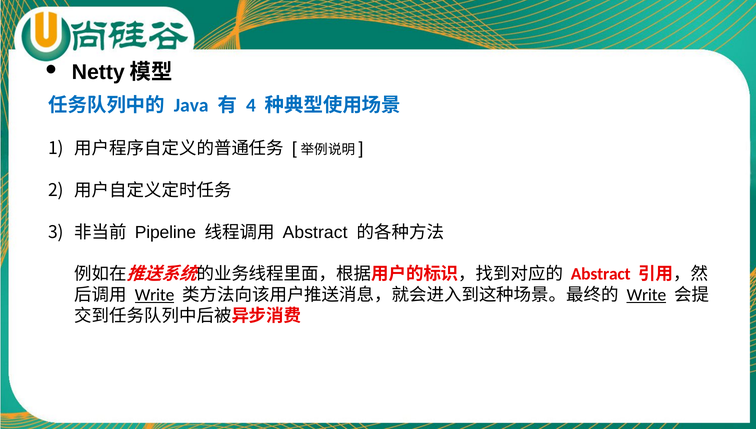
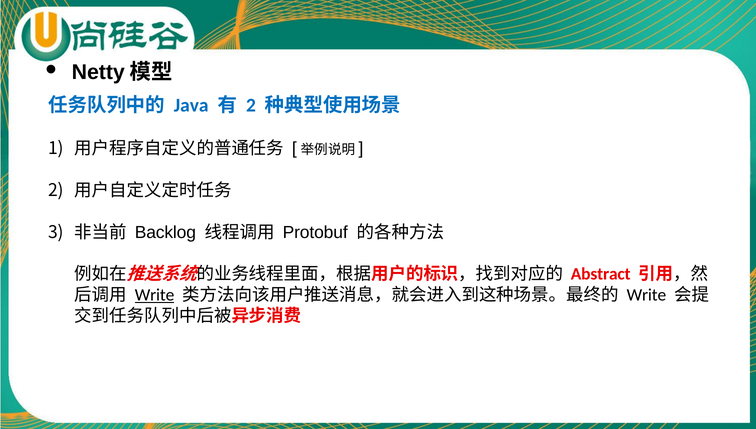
4: 4 -> 2 (251, 106)
Pipeline: Pipeline -> Backlog (165, 232)
Abstract: Abstract -> Protobuf (315, 232)
Write underline: present -> none (646, 295)
